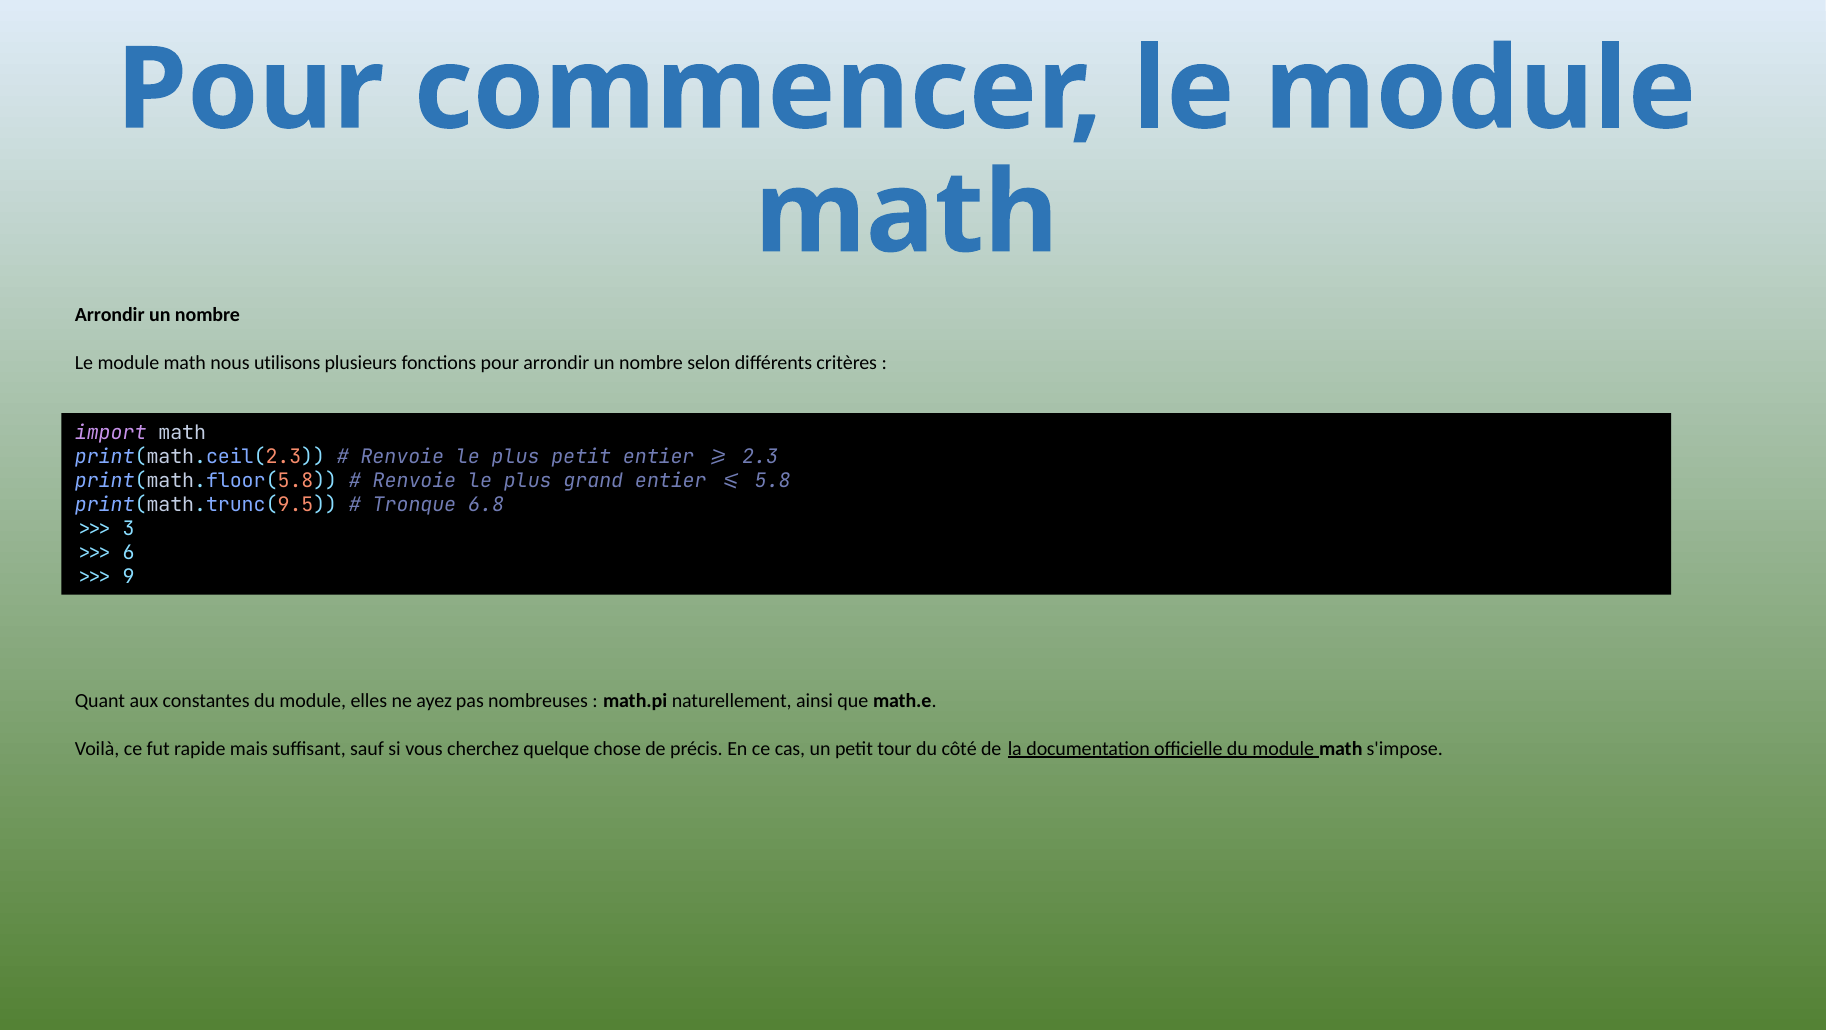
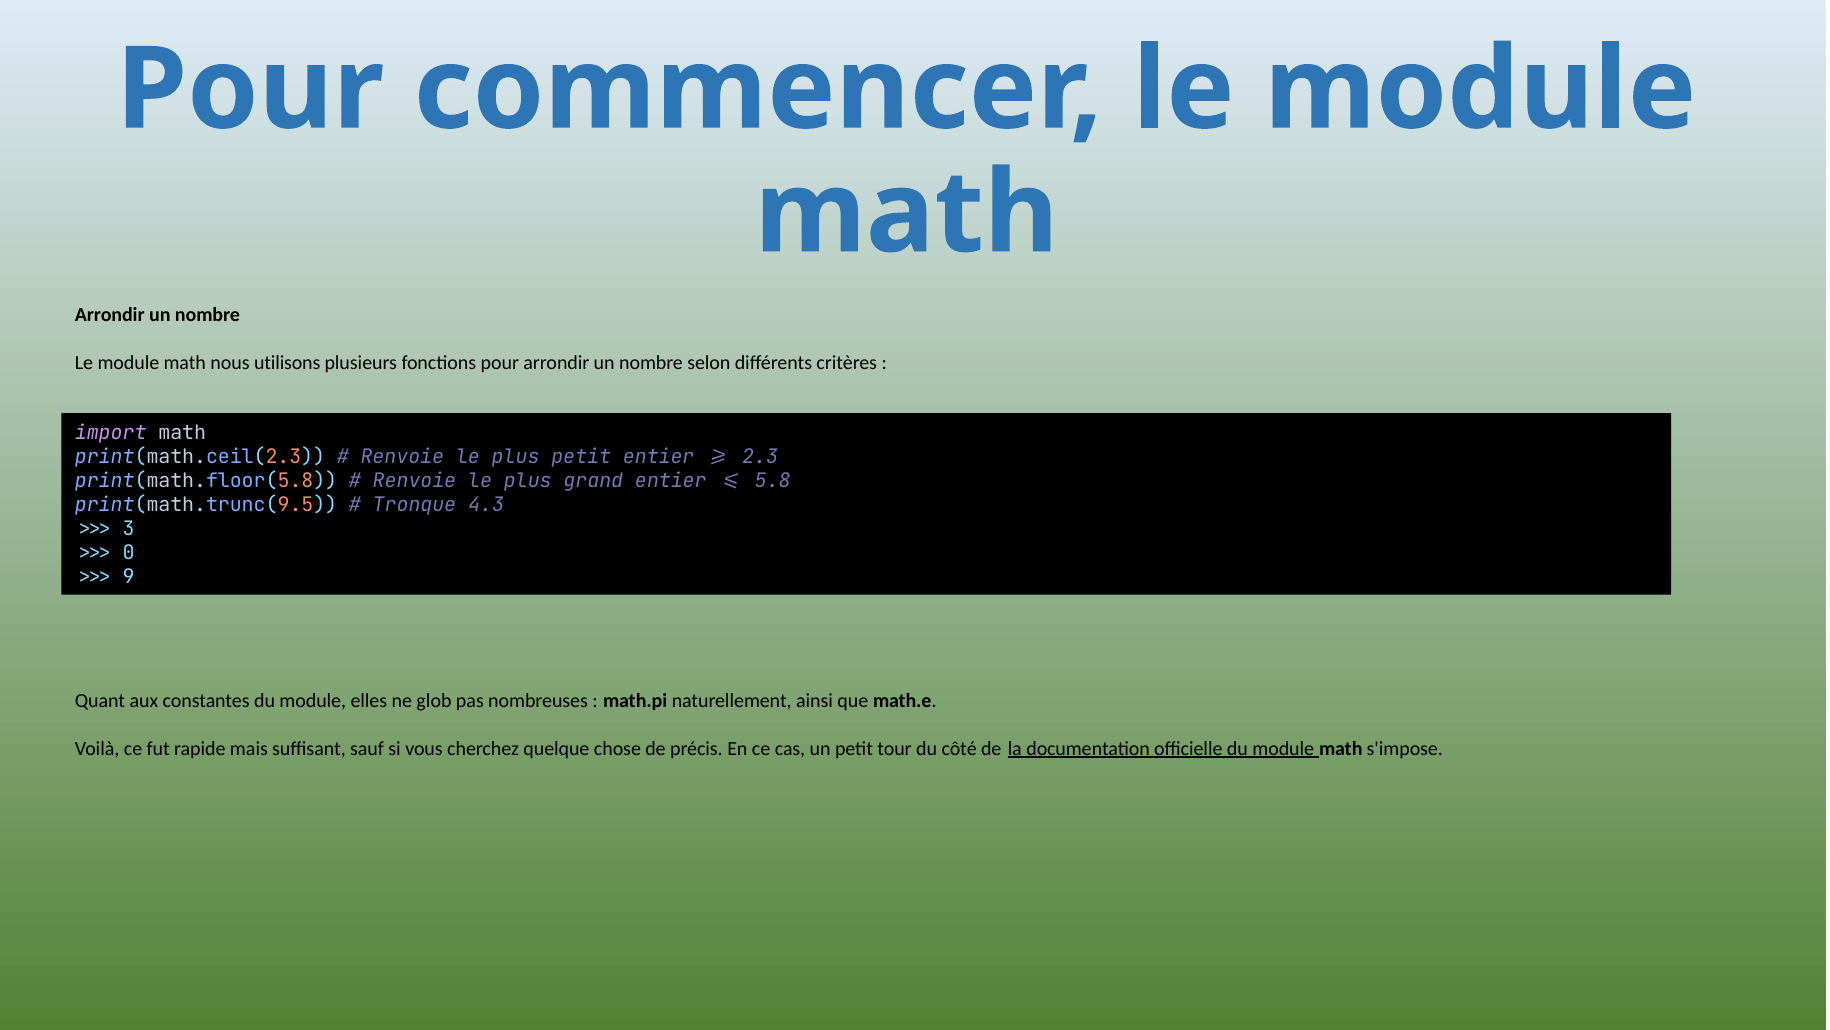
6.8: 6.8 -> 4.3 (486, 505)
6: 6 -> 0 (129, 553)
ayez: ayez -> glob (434, 700)
